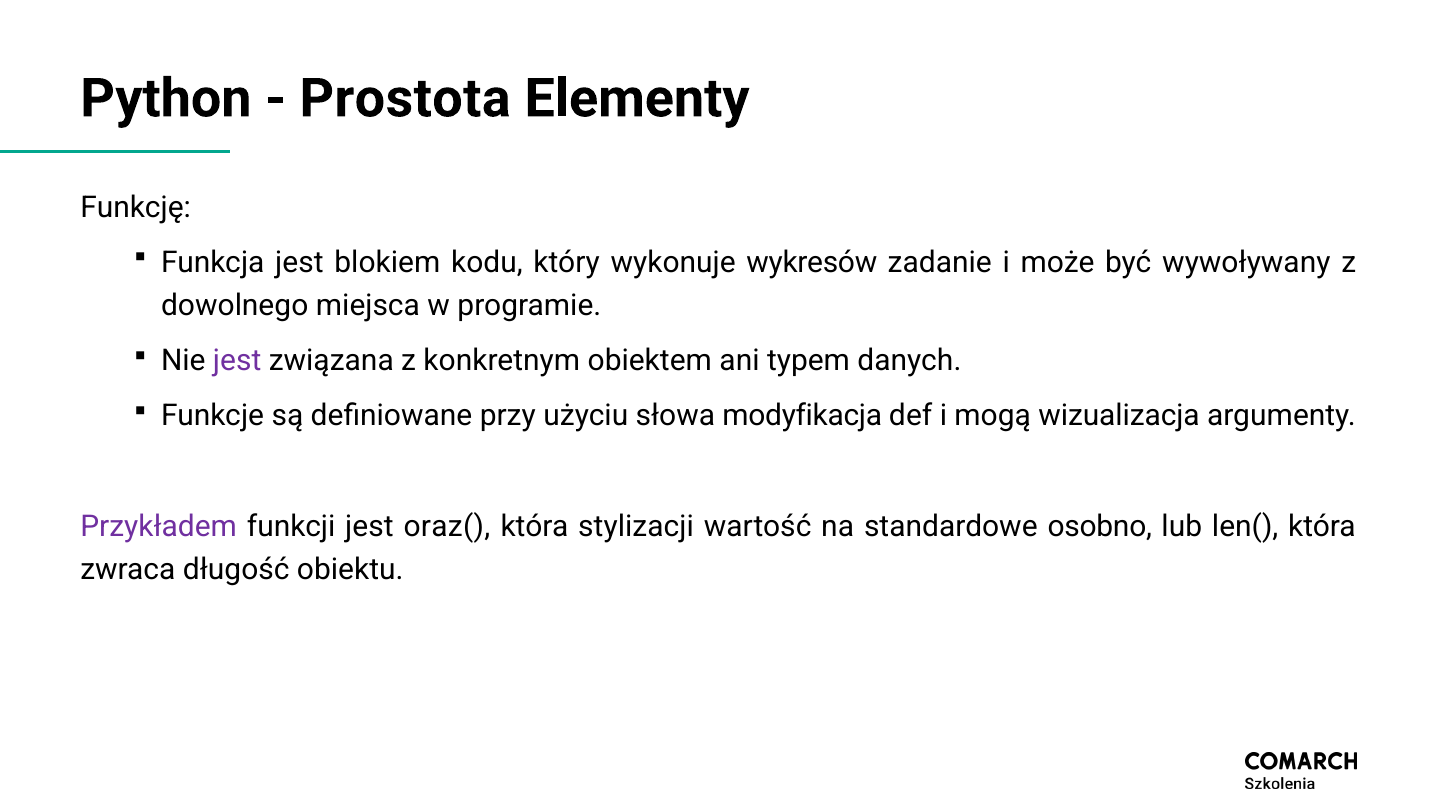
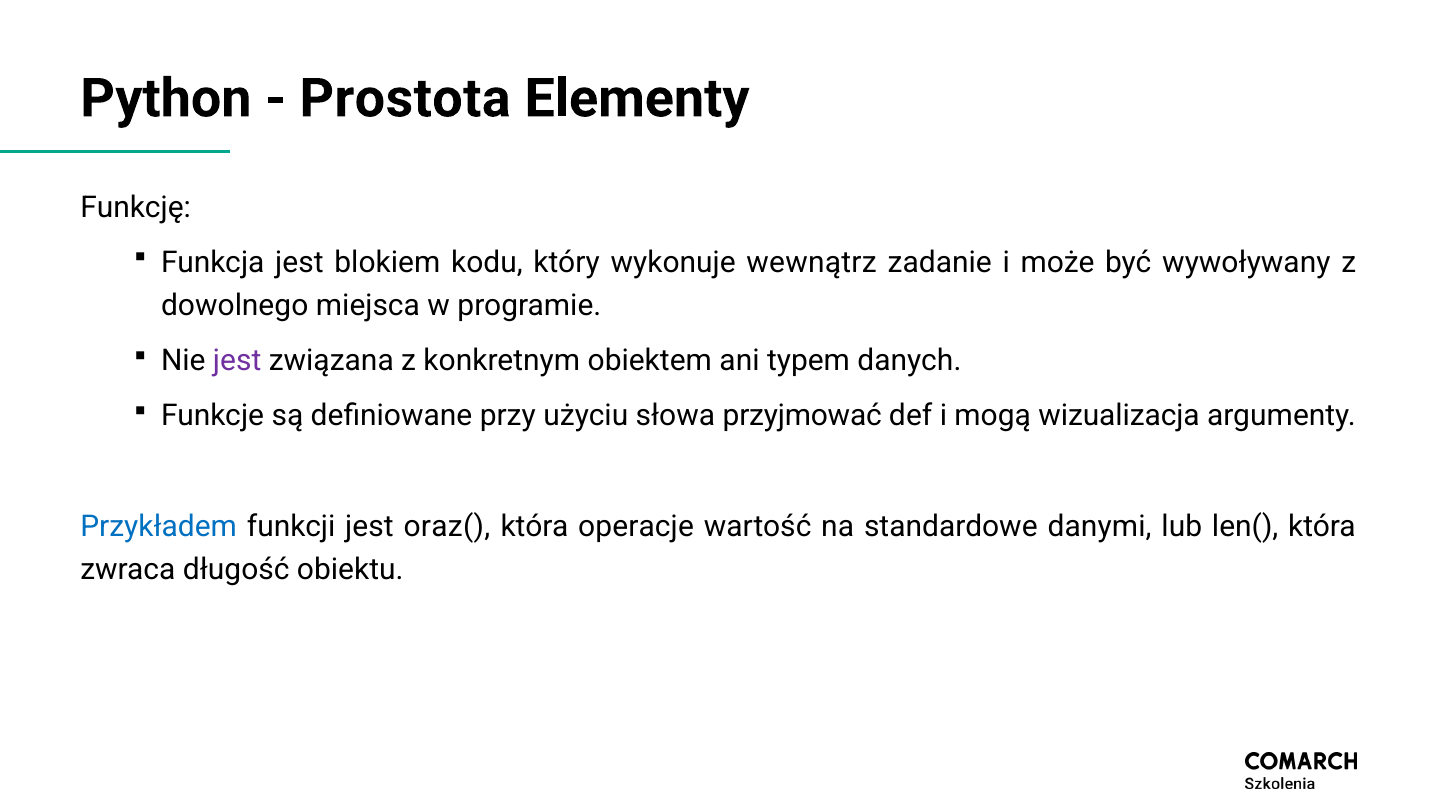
wykresów: wykresów -> wewnątrz (812, 263)
modyfikacja: modyfikacja -> przyjmować (802, 416)
Przykładem colour: purple -> blue (159, 526)
stylizacji: stylizacji -> operacje (636, 526)
osobno: osobno -> danymi (1100, 526)
